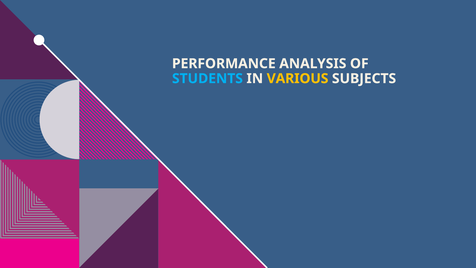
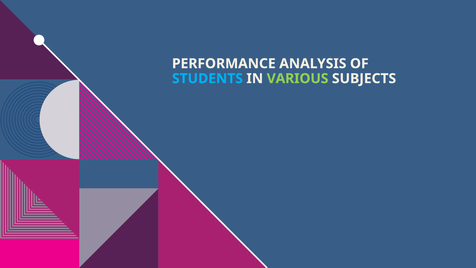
VARIOUS colour: yellow -> light green (298, 78)
